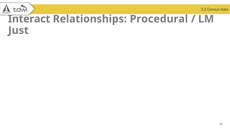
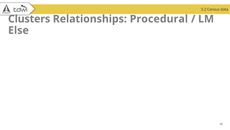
Interact: Interact -> Clusters (29, 19)
Just: Just -> Else (18, 30)
